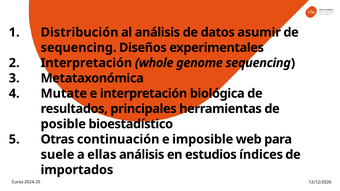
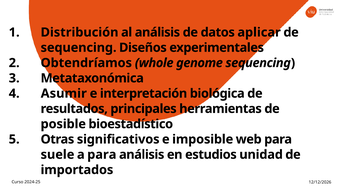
asumir: asumir -> aplicar (259, 32)
Interpretación: Interpretación -> Obtendríamos (86, 63)
Mutate: Mutate -> Asumir (64, 94)
continuación: continuación -> significativos (118, 139)
a ellas: ellas -> para (102, 155)
índices: índices -> unidad (261, 155)
